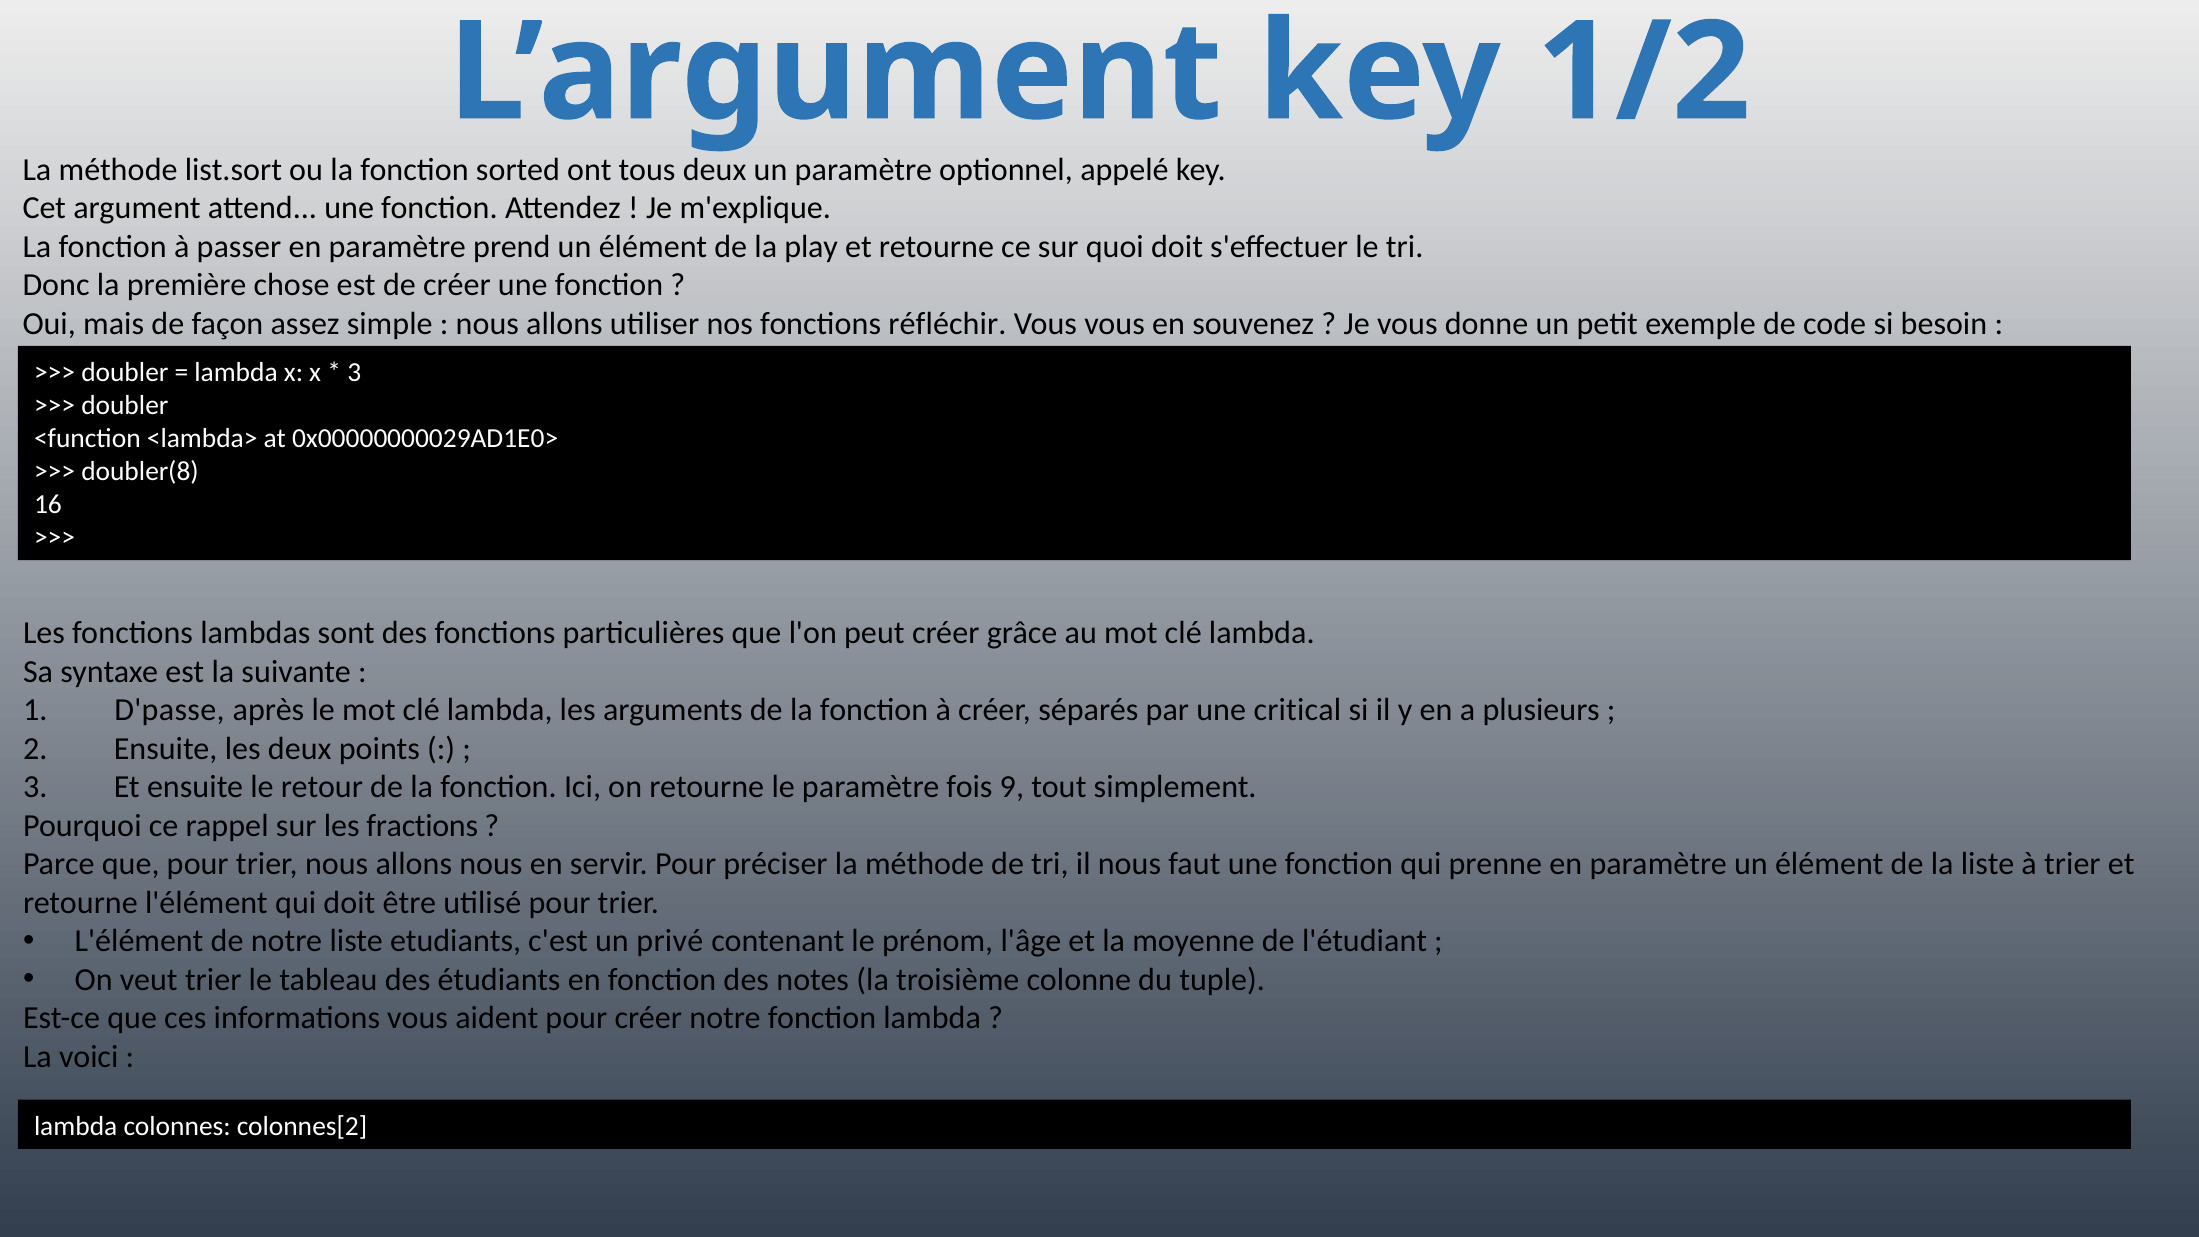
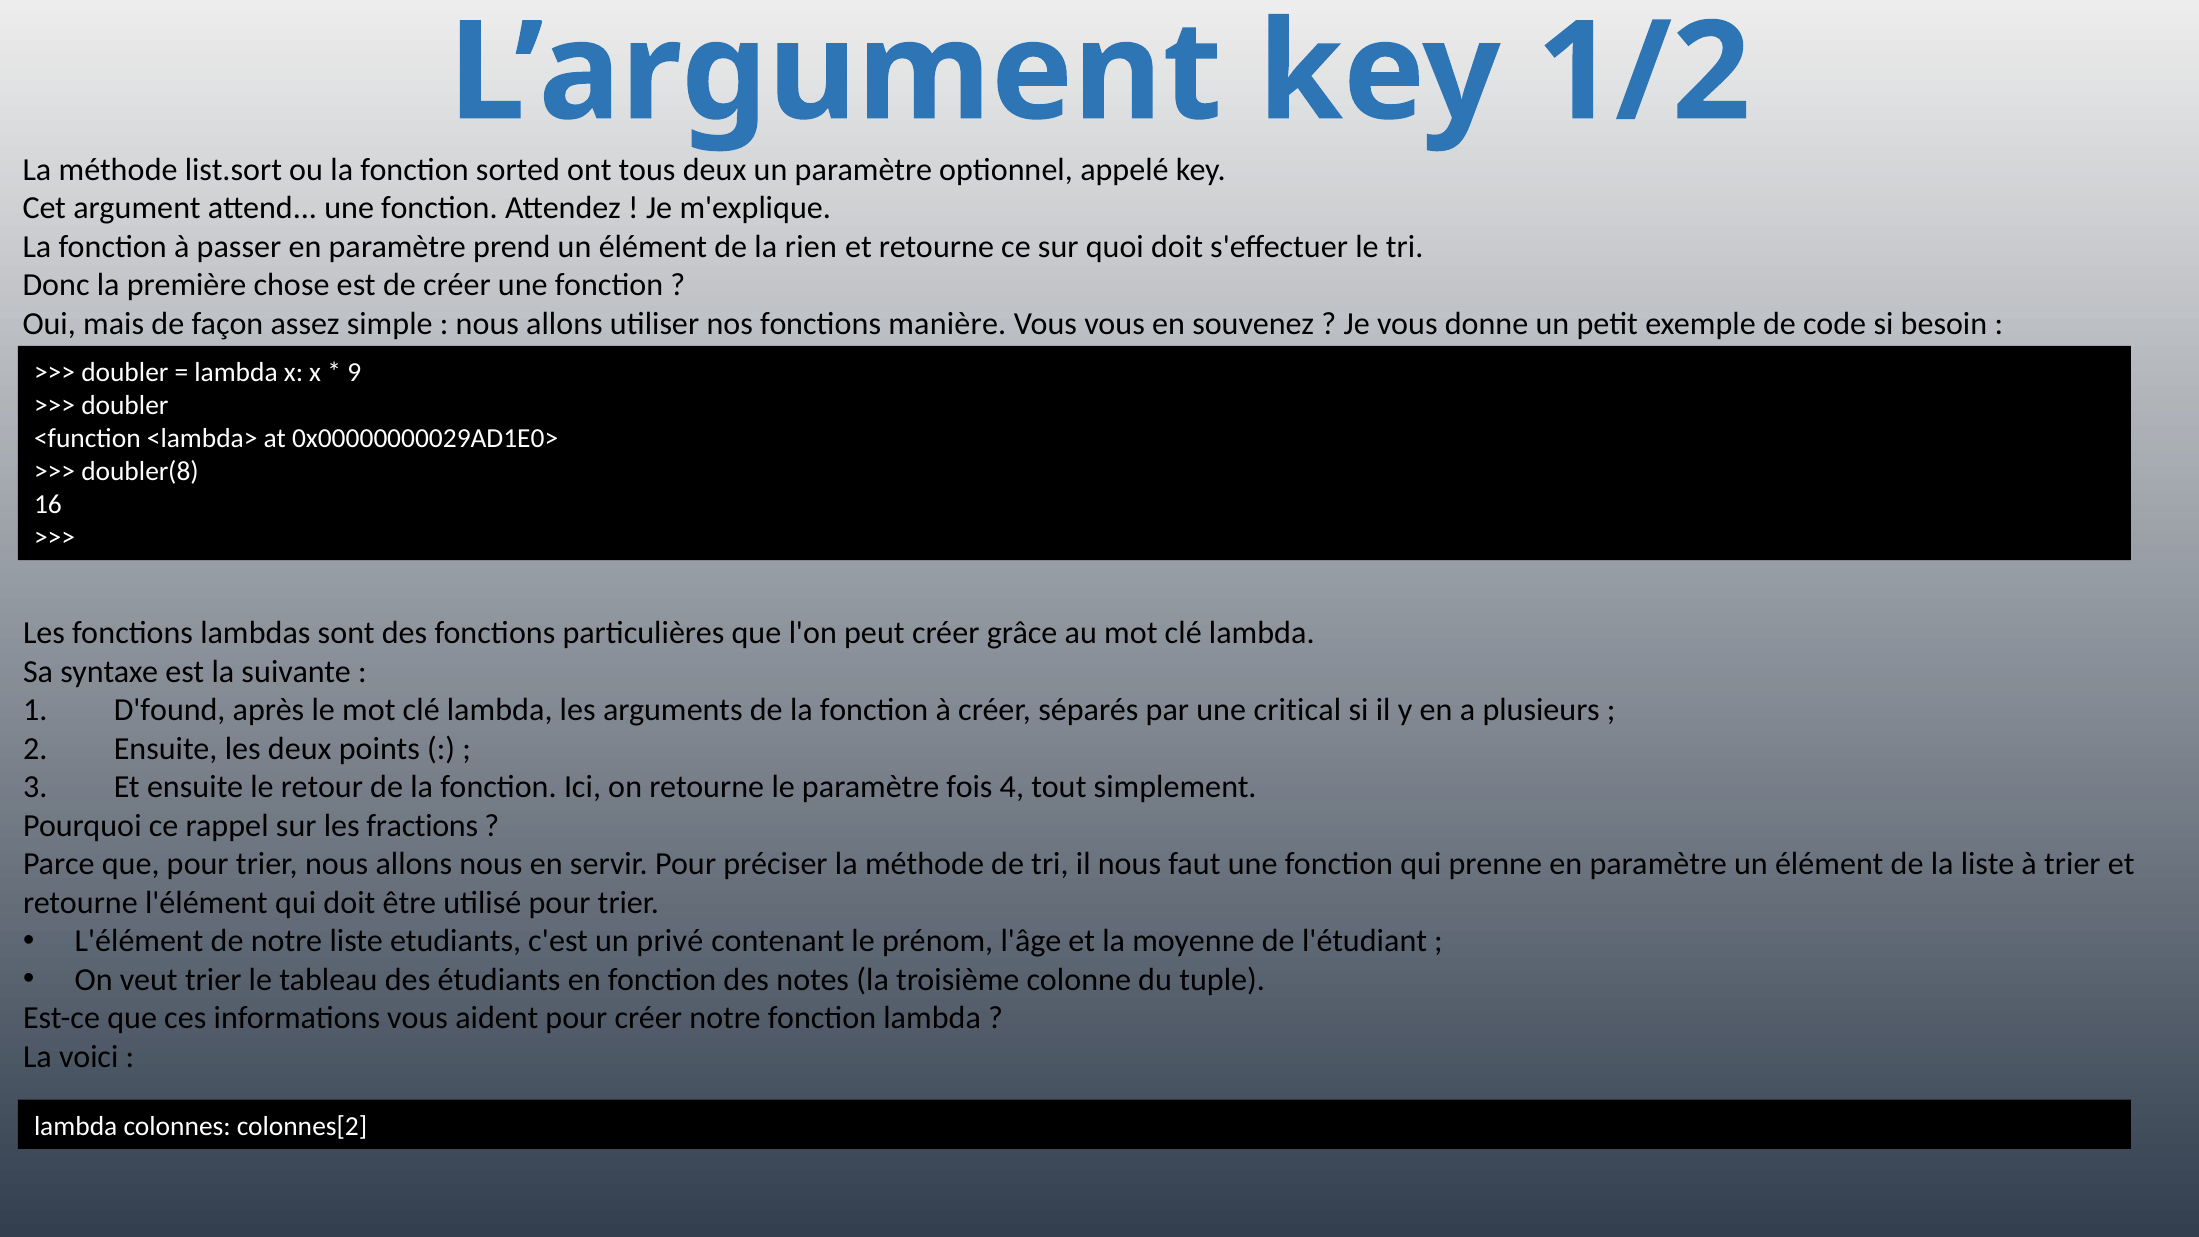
play: play -> rien (811, 247)
réfléchir: réfléchir -> manière (947, 324)
3: 3 -> 9 (354, 372)
D'passe: D'passe -> D'found (170, 710)
9: 9 -> 4 (1012, 787)
